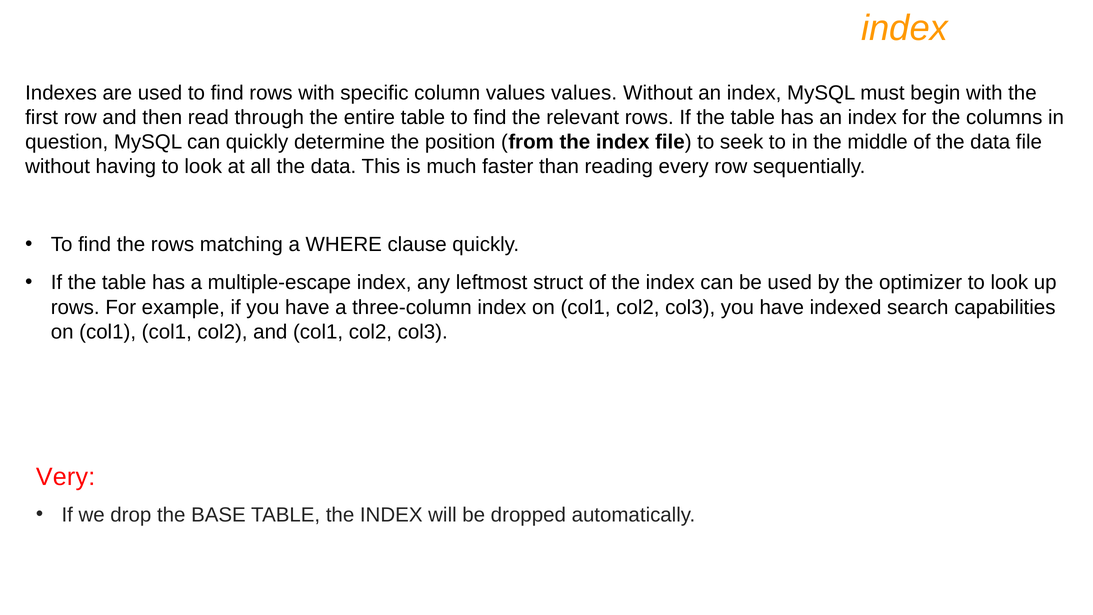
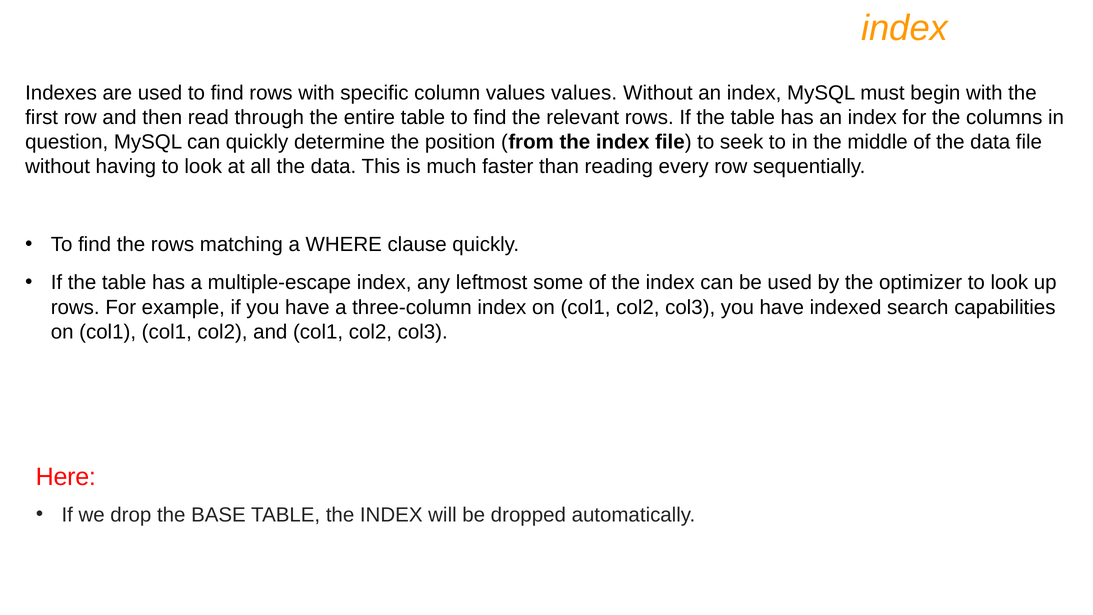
struct: struct -> some (558, 283)
Very: Very -> Here (66, 477)
